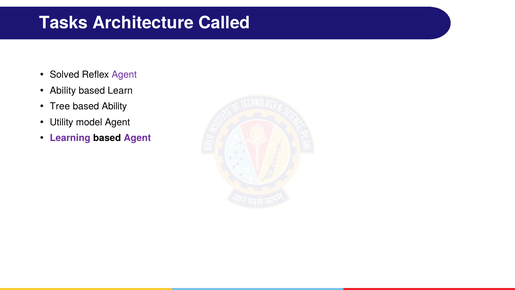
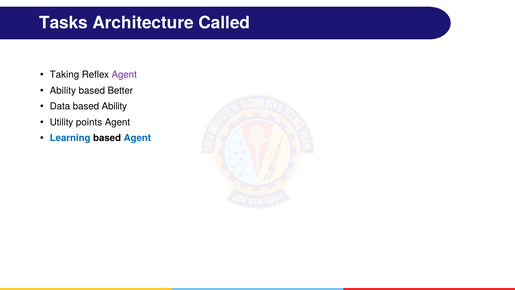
Solved: Solved -> Taking (64, 75)
Learn: Learn -> Better (120, 90)
Tree: Tree -> Data (60, 106)
model: model -> points (89, 122)
Learning colour: purple -> blue (70, 138)
Agent colour: purple -> blue (137, 138)
